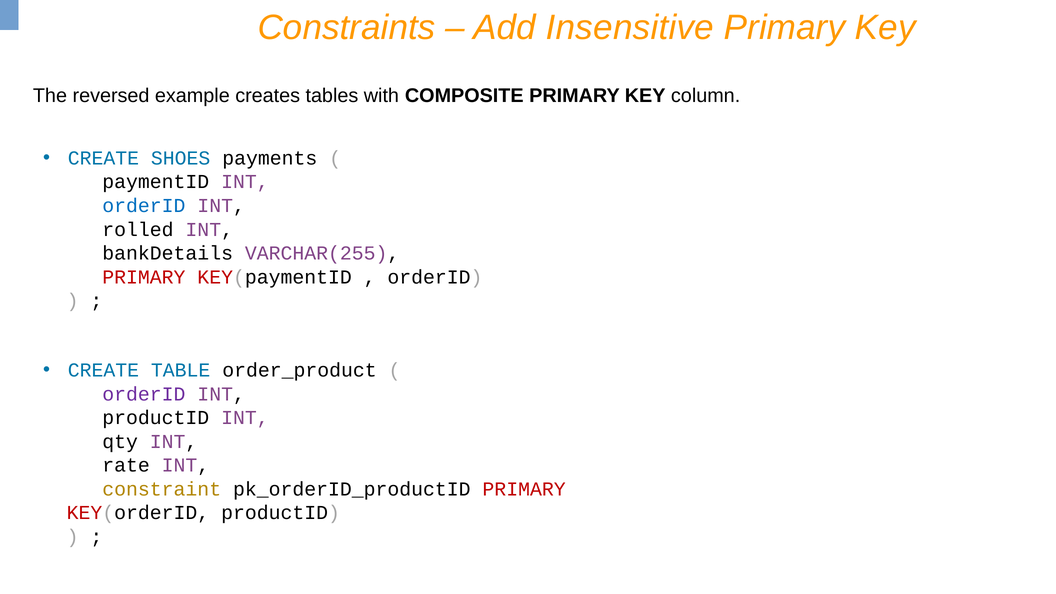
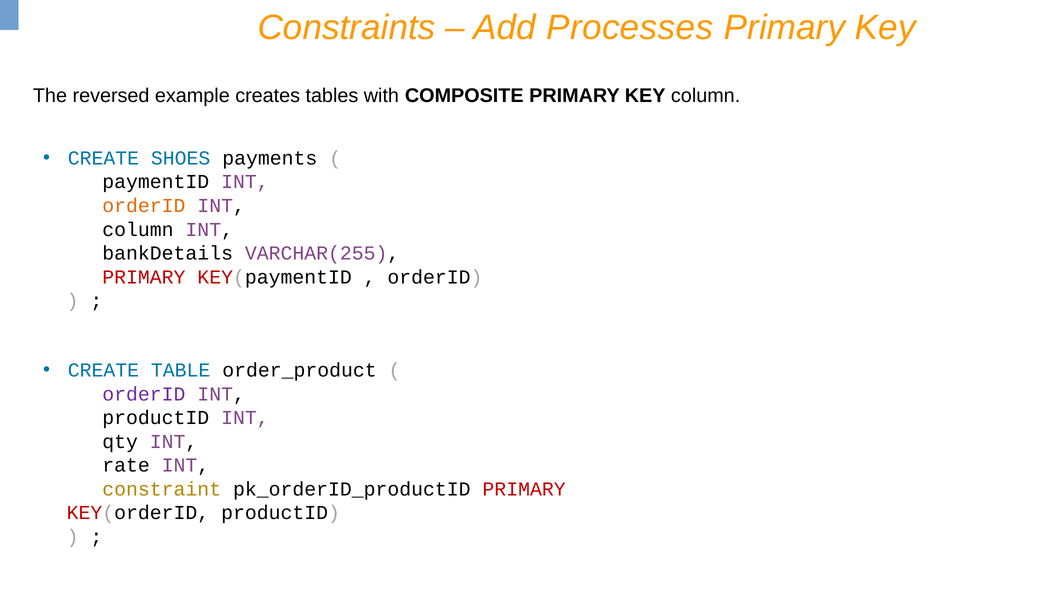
Insensitive: Insensitive -> Processes (630, 27)
orderID colour: blue -> orange (144, 206)
rolled: rolled -> column (138, 229)
